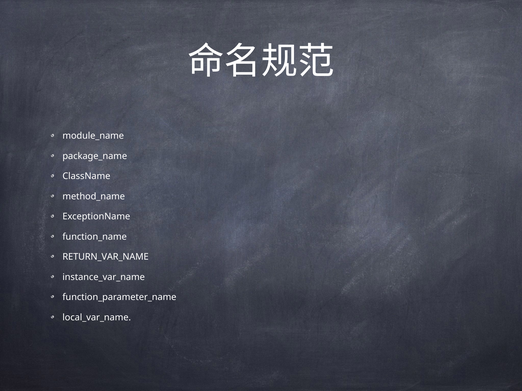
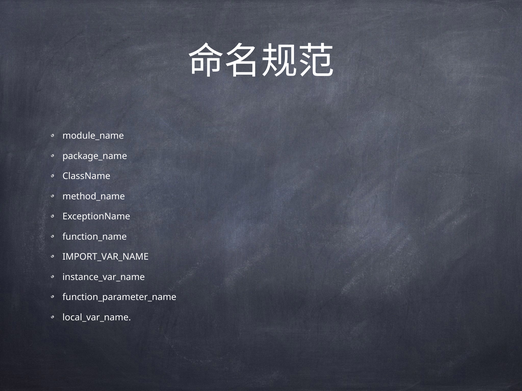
RETURN_VAR_NAME: RETURN_VAR_NAME -> IMPORT_VAR_NAME (106, 257)
